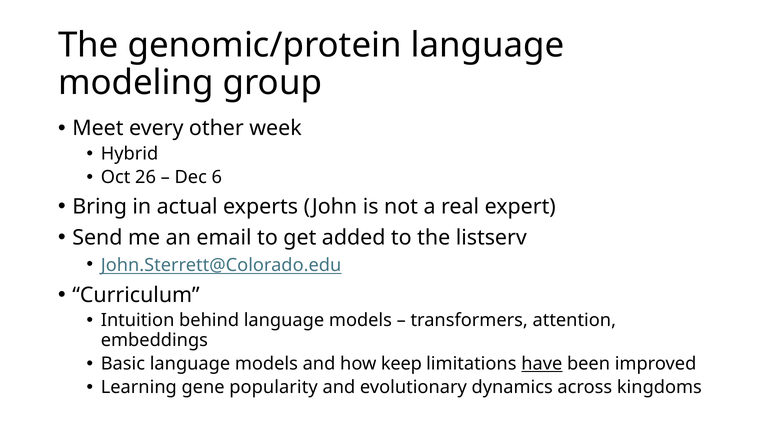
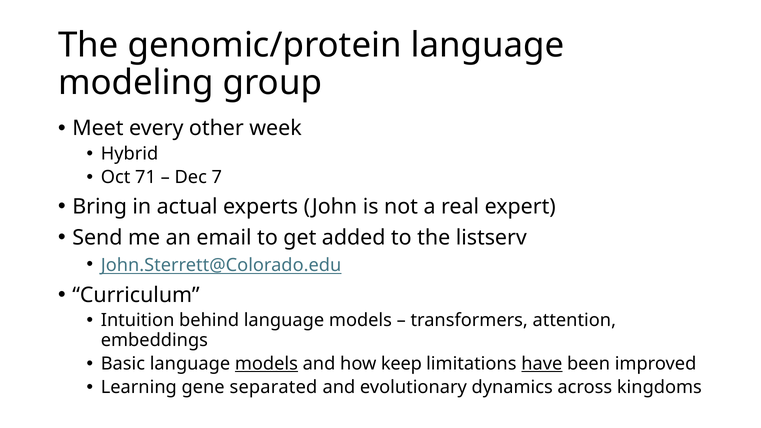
26: 26 -> 71 (146, 177)
6: 6 -> 7 (217, 177)
models underline: none -> present (266, 364)
popularity: popularity -> separated (273, 387)
